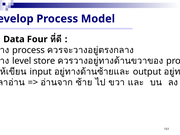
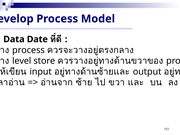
Four: Four -> Date (37, 39)
